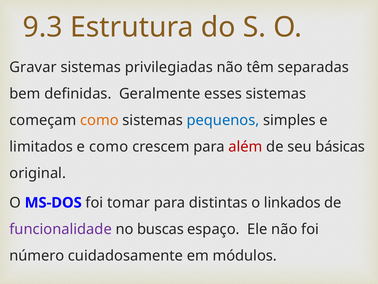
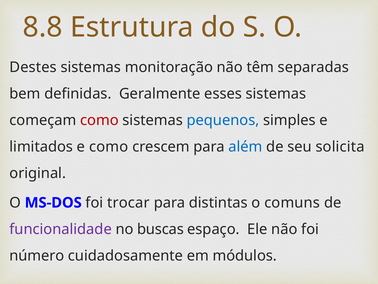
9.3: 9.3 -> 8.8 (43, 27)
Gravar: Gravar -> Destes (33, 67)
privilegiadas: privilegiadas -> monitoração (169, 67)
como colour: orange -> red (99, 120)
além colour: red -> blue (245, 146)
básicas: básicas -> solicita (340, 146)
tomar: tomar -> trocar (128, 202)
linkados: linkados -> comuns (292, 202)
